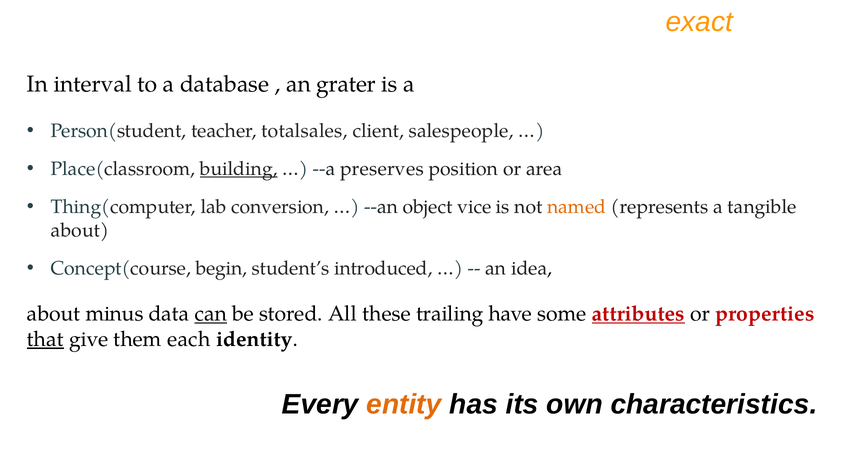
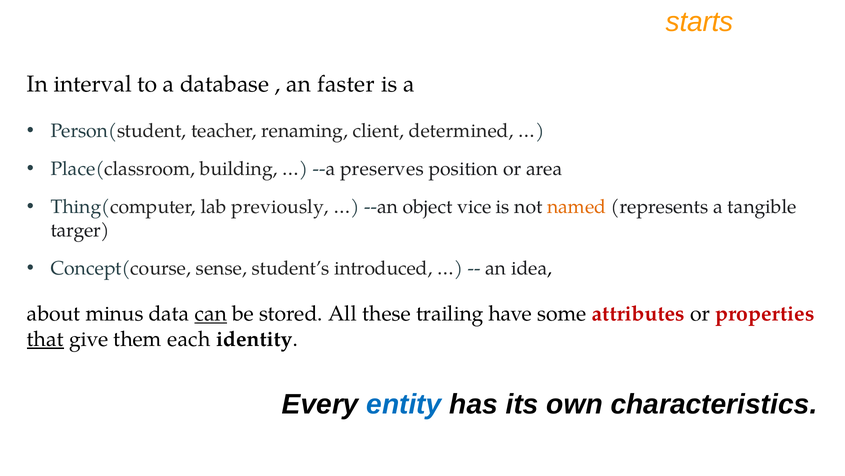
exact: exact -> starts (700, 22)
grater: grater -> faster (346, 84)
totalsales: totalsales -> renaming (305, 131)
salespeople: salespeople -> determined (461, 131)
building underline: present -> none (239, 169)
conversion: conversion -> previously (280, 207)
about: about -> targer (80, 230)
begin: begin -> sense (221, 268)
attributes underline: present -> none (638, 313)
entity colour: orange -> blue (404, 404)
